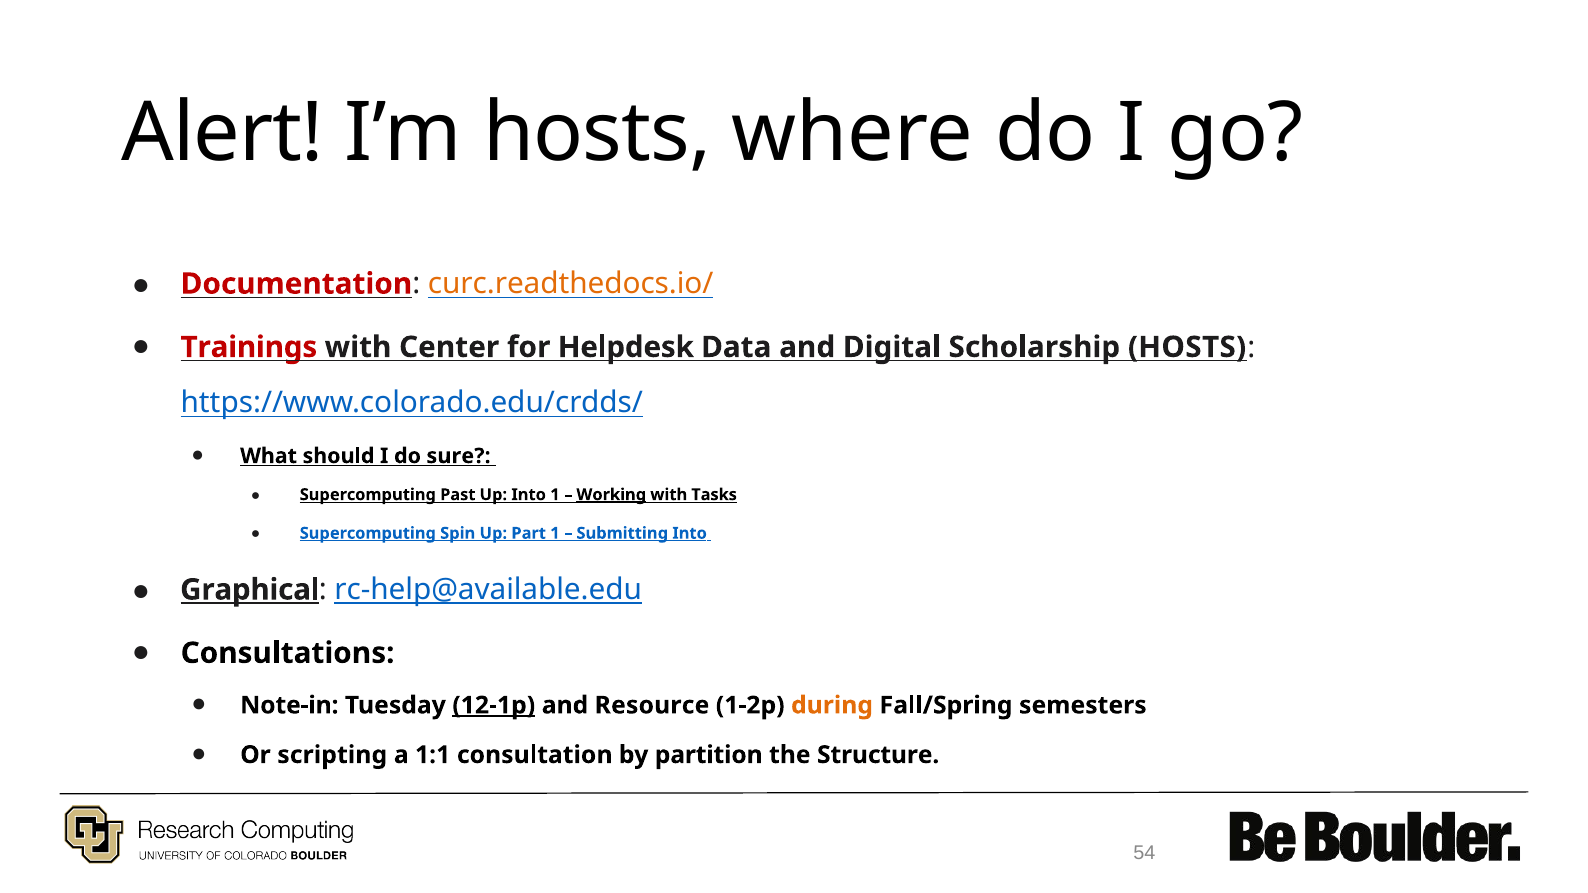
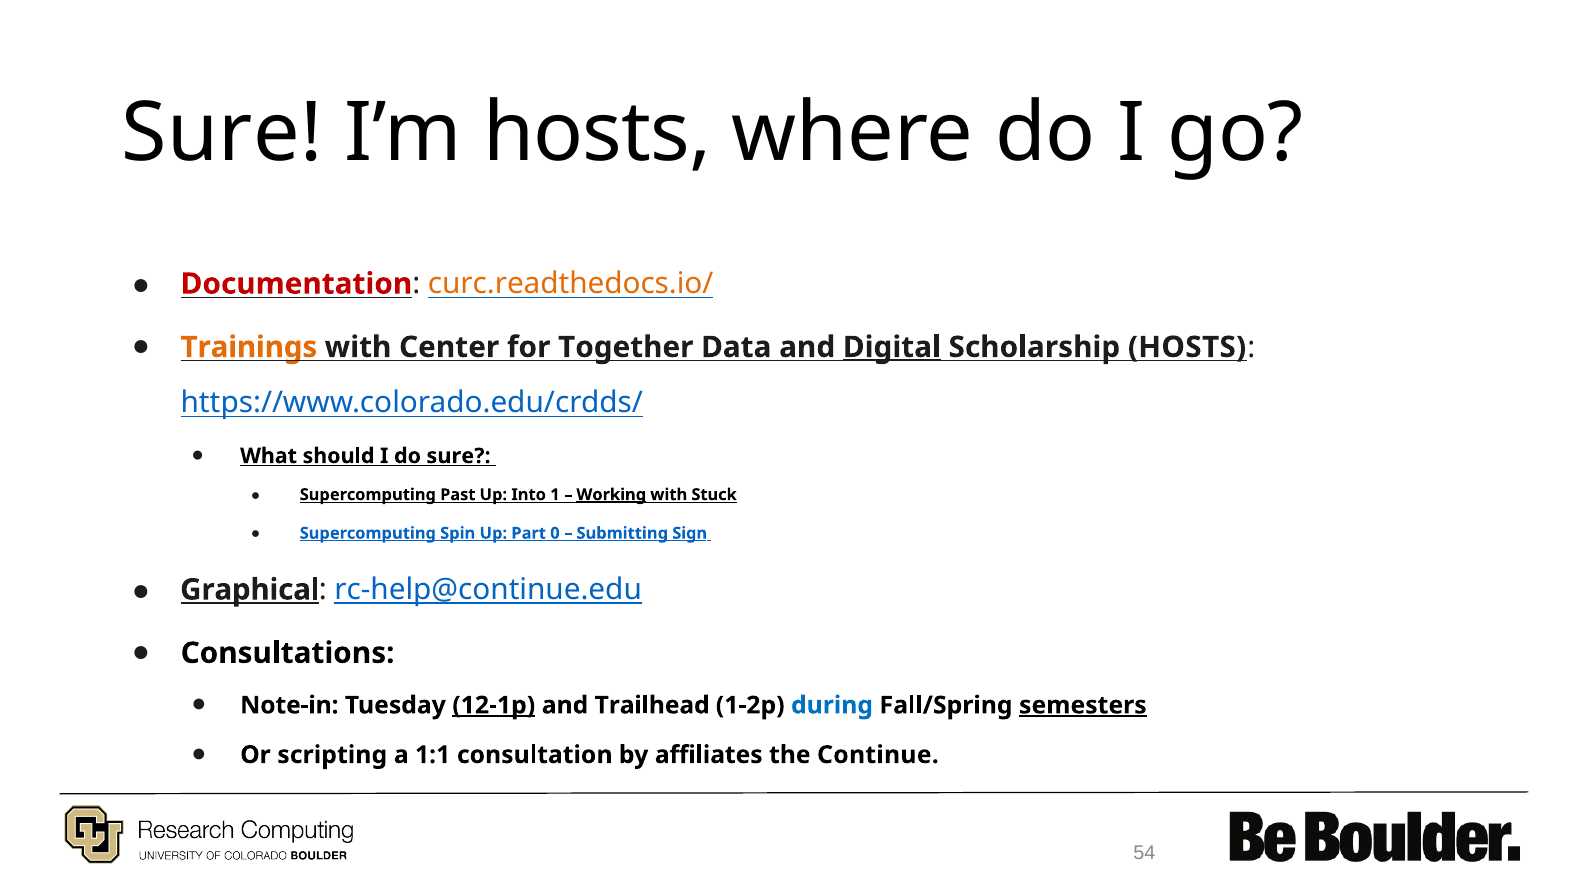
Alert: Alert -> Sure (222, 133)
Trainings colour: red -> orange (249, 347)
Helpdesk: Helpdesk -> Together (626, 347)
Digital underline: none -> present (892, 347)
Tasks: Tasks -> Stuck (714, 495)
Part 1: 1 -> 0 (555, 533)
Submitting Into: Into -> Sign (690, 533)
rc-help@available.edu: rc-help@available.edu -> rc-help@continue.edu (488, 590)
Resource: Resource -> Trailhead (652, 705)
during colour: orange -> blue (832, 705)
semesters underline: none -> present (1083, 705)
partition: partition -> affiliates (709, 755)
Structure: Structure -> Continue (878, 755)
